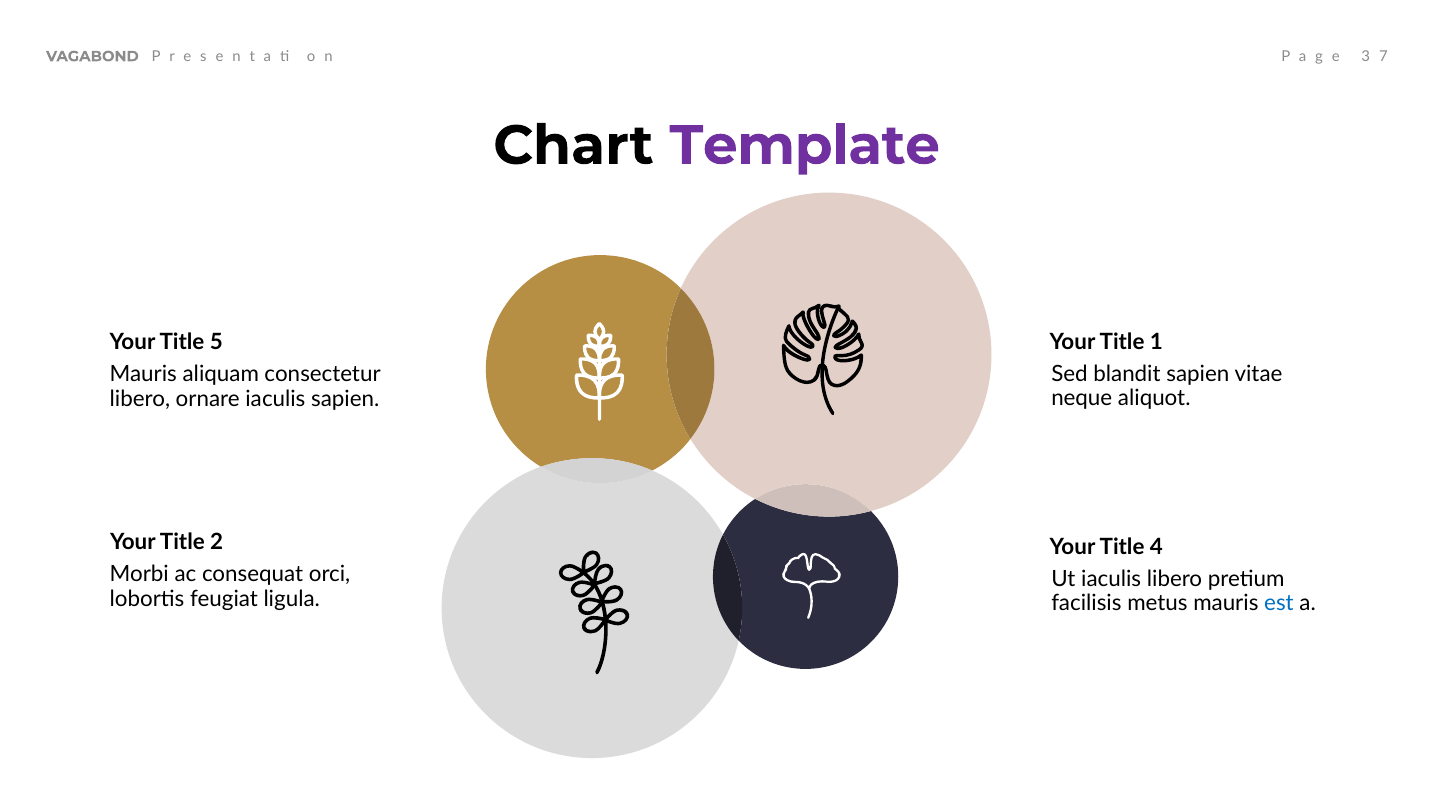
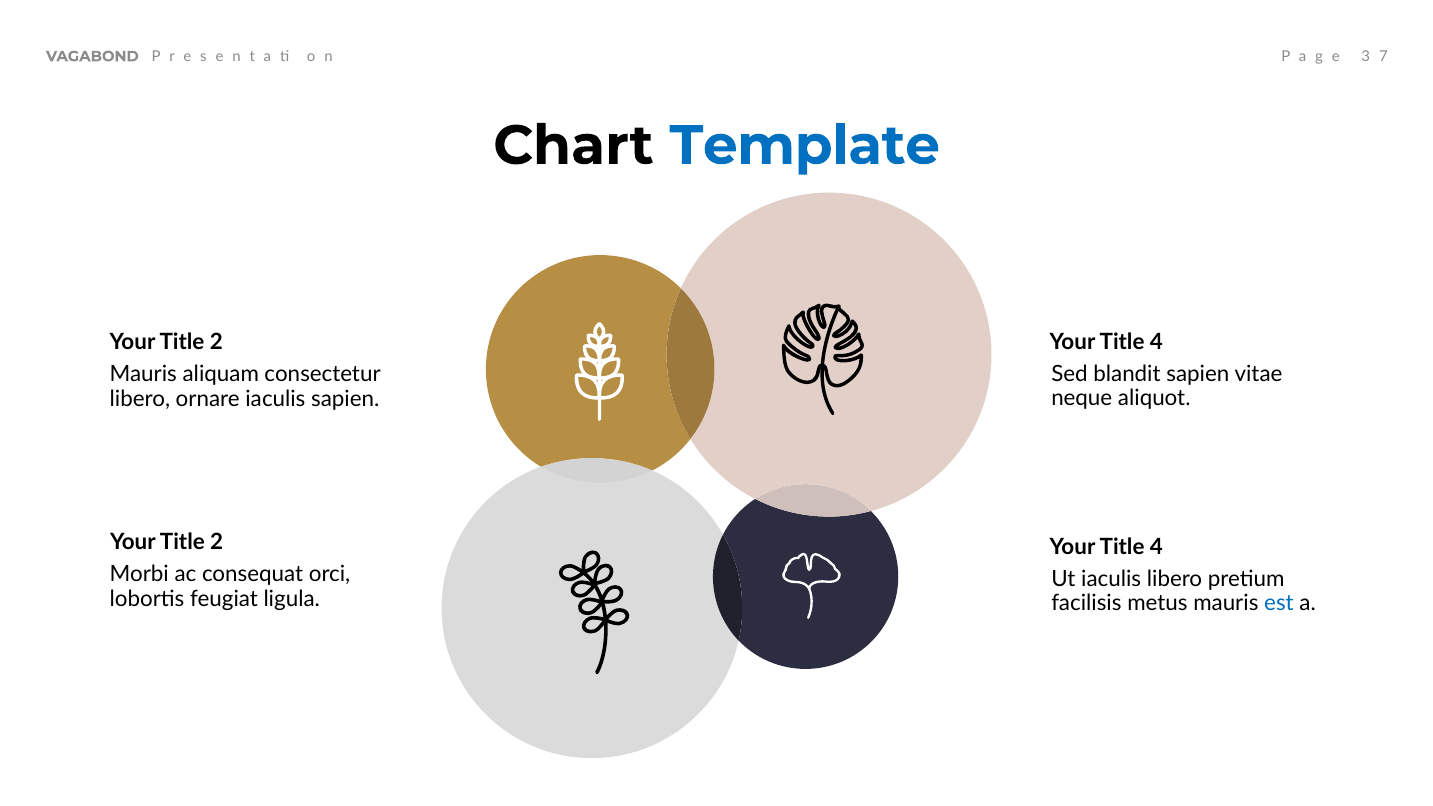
Template colour: purple -> blue (805, 146)
1: 1 -> 4 (1156, 342)
5: 5 -> 2 (216, 342)
